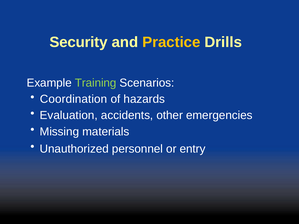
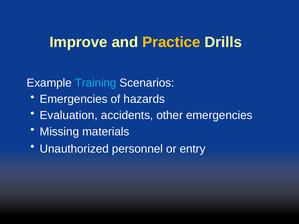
Security: Security -> Improve (78, 42)
Training colour: light green -> light blue (96, 83)
Coordination: Coordination -> Emergencies (74, 99)
